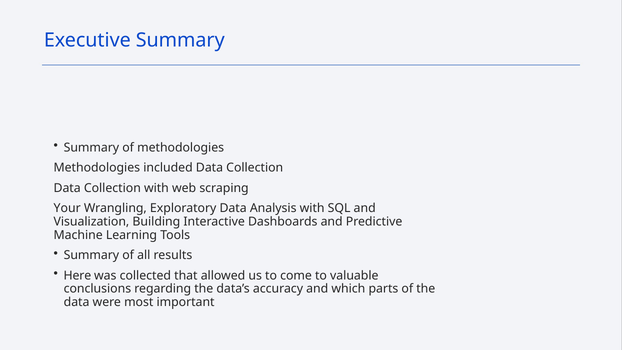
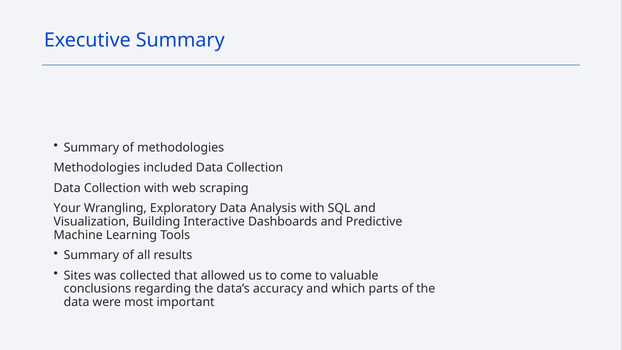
Here: Here -> Sites (77, 275)
